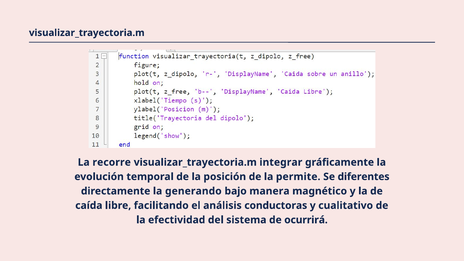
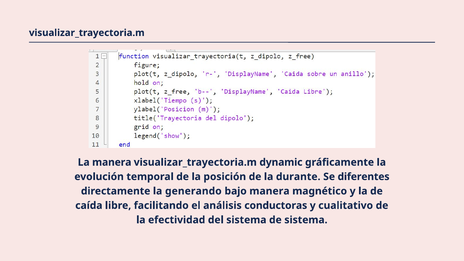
La recorre: recorre -> manera (112, 162)
integrar: integrar -> dynamic (281, 162)
permite: permite -> durante (298, 177)
de ocurrirá: ocurrirá -> sistema (306, 220)
